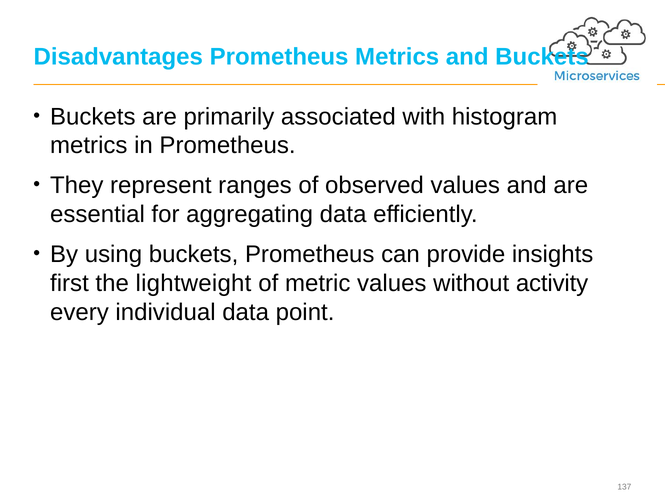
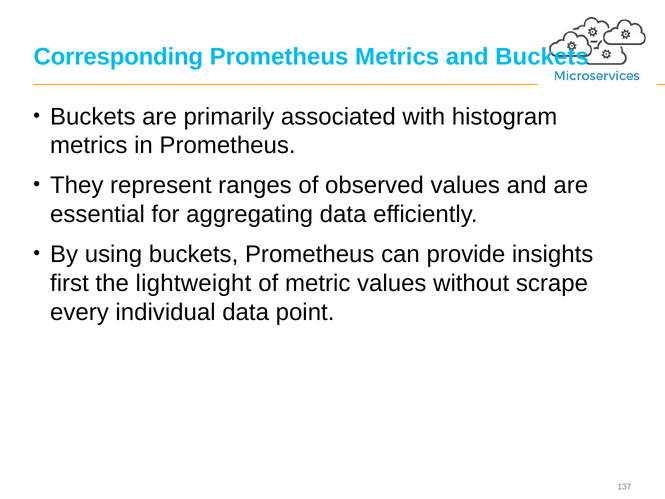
Disadvantages: Disadvantages -> Corresponding (118, 57)
activity: activity -> scrape (552, 283)
